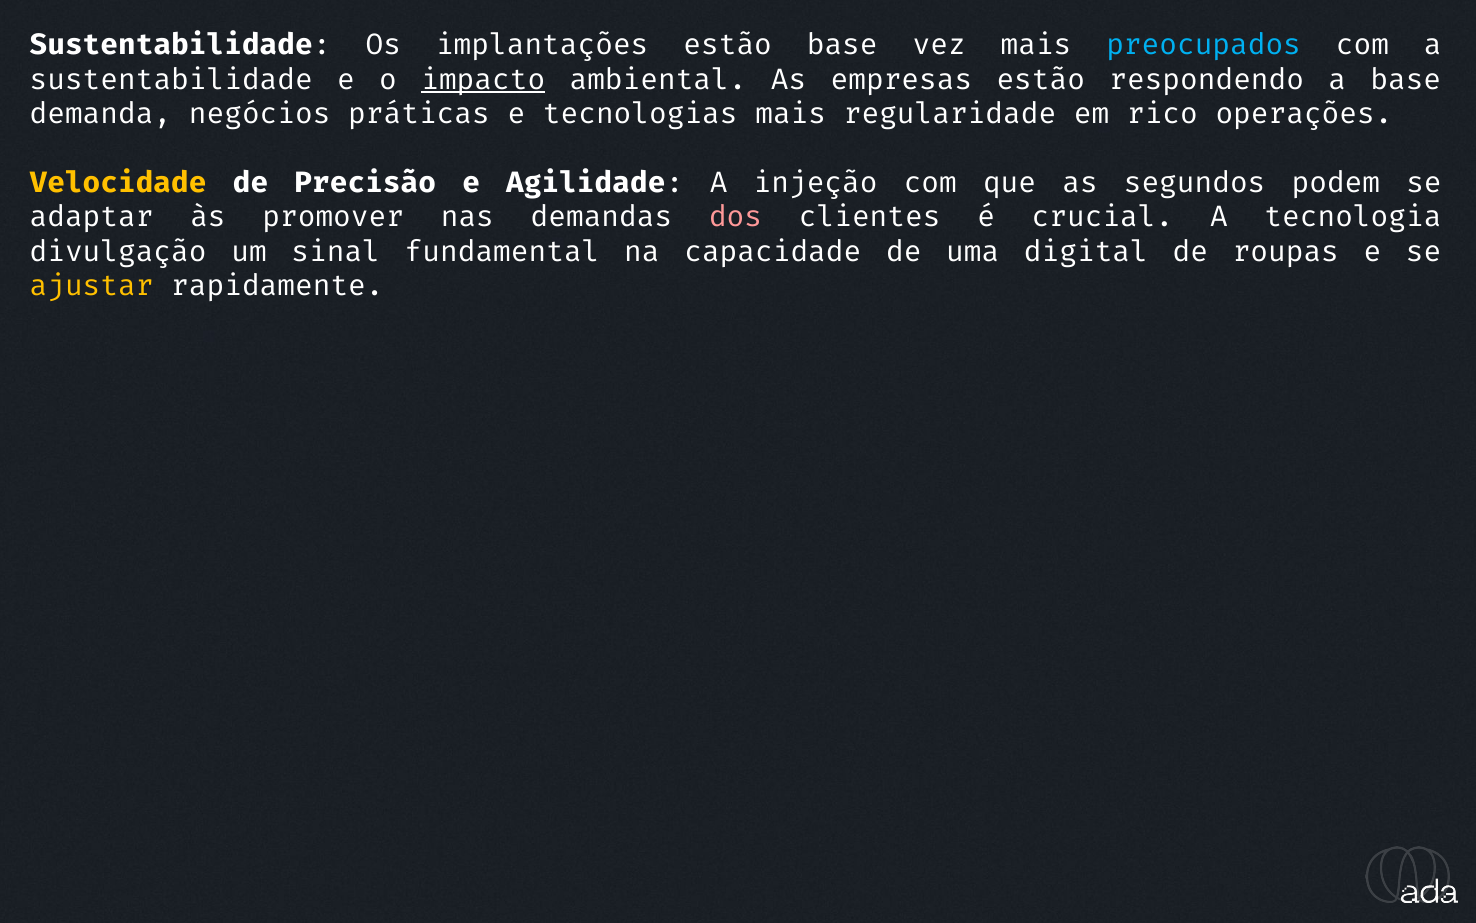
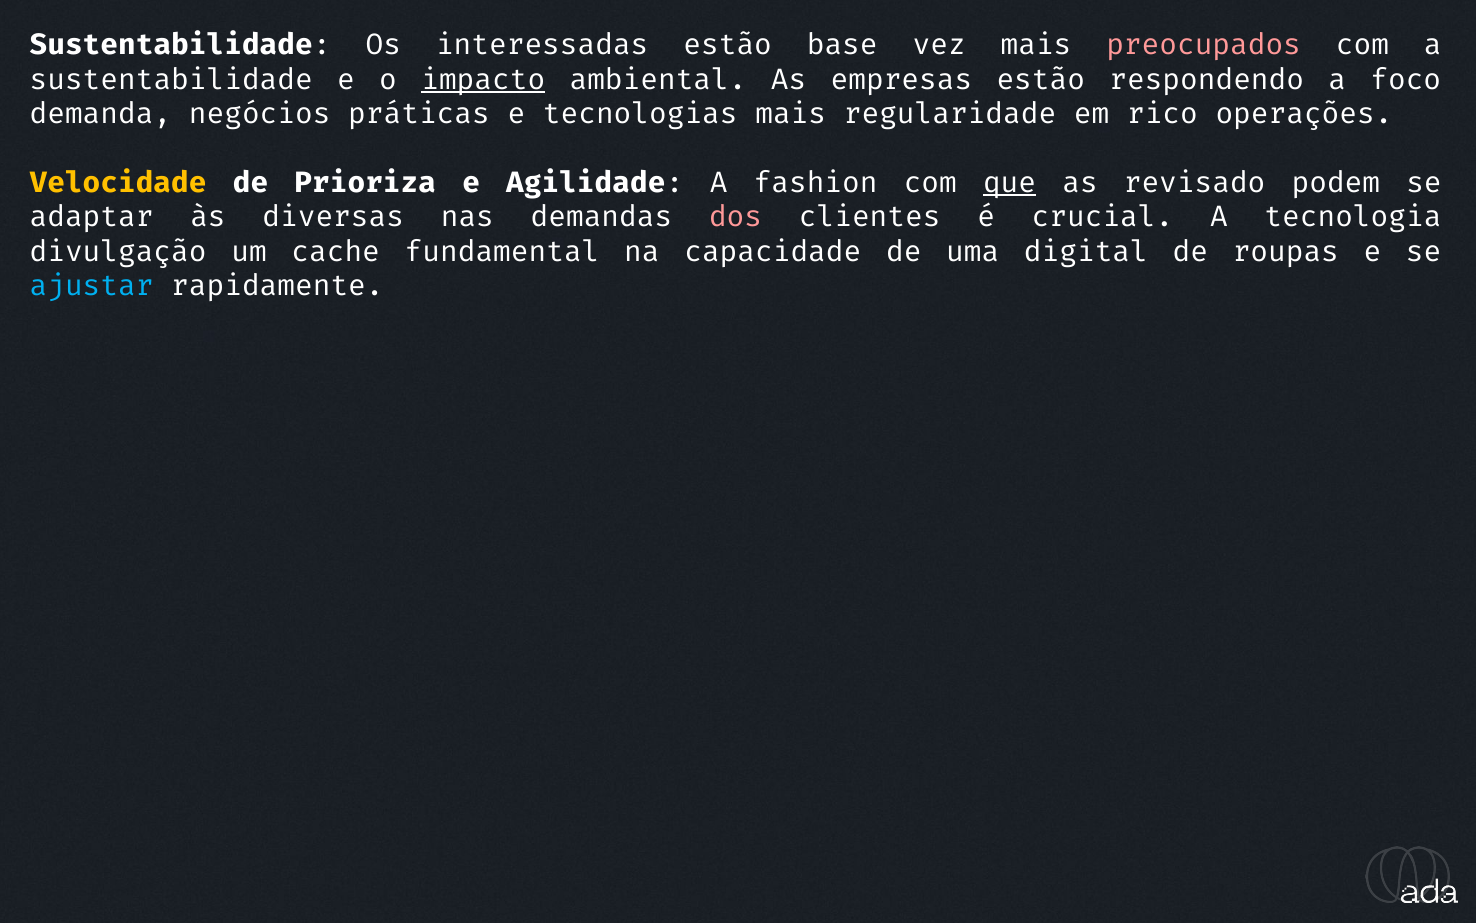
implantações: implantações -> interessadas (542, 45)
preocupados colour: light blue -> pink (1204, 45)
a base: base -> foco (1406, 79)
Precisão: Precisão -> Prioriza (365, 183)
injeção: injeção -> fashion (816, 183)
que underline: none -> present (1010, 183)
segundos: segundos -> revisado (1195, 183)
promover: promover -> diversas (333, 217)
sinal: sinal -> cache (336, 252)
ajustar colour: yellow -> light blue (92, 286)
